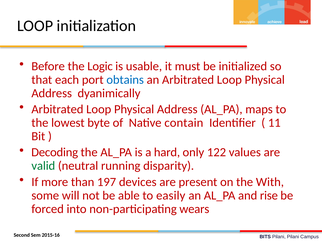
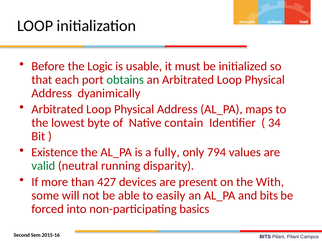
obtains colour: blue -> green (125, 80)
11: 11 -> 34 (274, 123)
Decoding: Decoding -> Existence (55, 153)
hard: hard -> fully (167, 153)
122: 122 -> 794 (217, 153)
197: 197 -> 427 (107, 182)
and rise: rise -> bits (269, 196)
wears: wears -> basics (194, 209)
